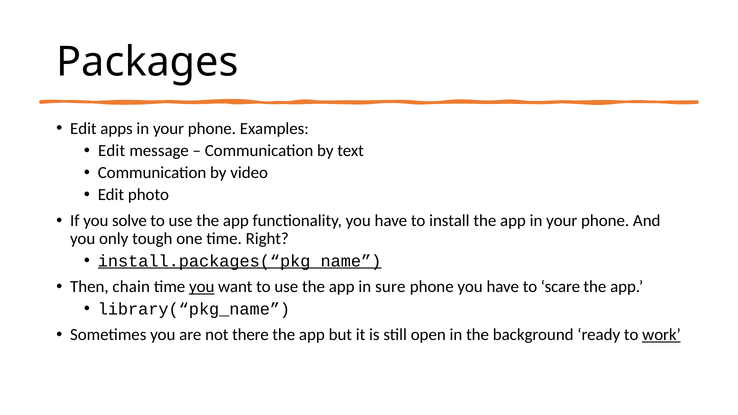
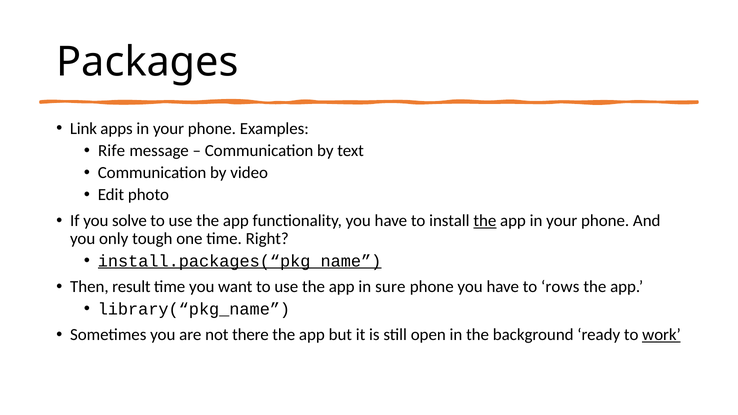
Edit: Edit -> Link (83, 129)
Edit: Edit -> Rife (112, 151)
the underline: none -> present (485, 221)
chain: chain -> result (131, 287)
you underline: present -> none (202, 287)
scare: scare -> rows (560, 287)
